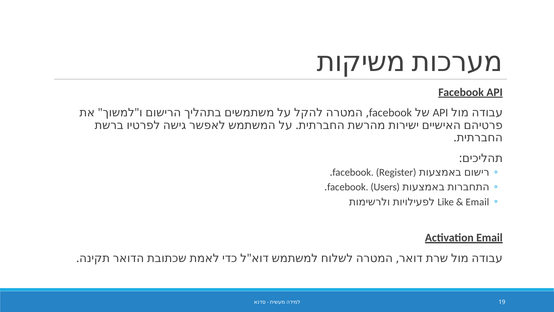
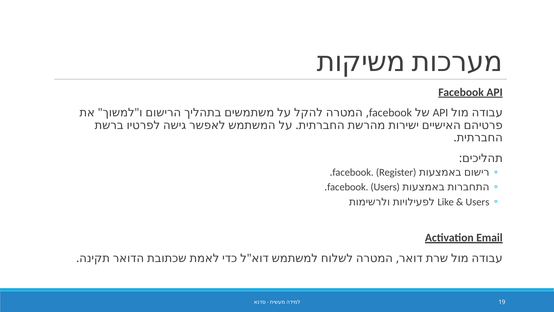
Email: Email -> Users (477, 202)
